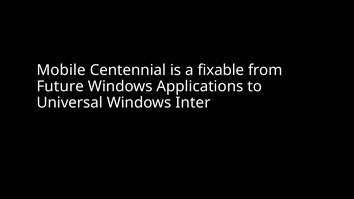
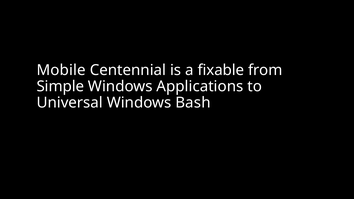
Future: Future -> Simple (60, 86)
Inter: Inter -> Bash (193, 103)
